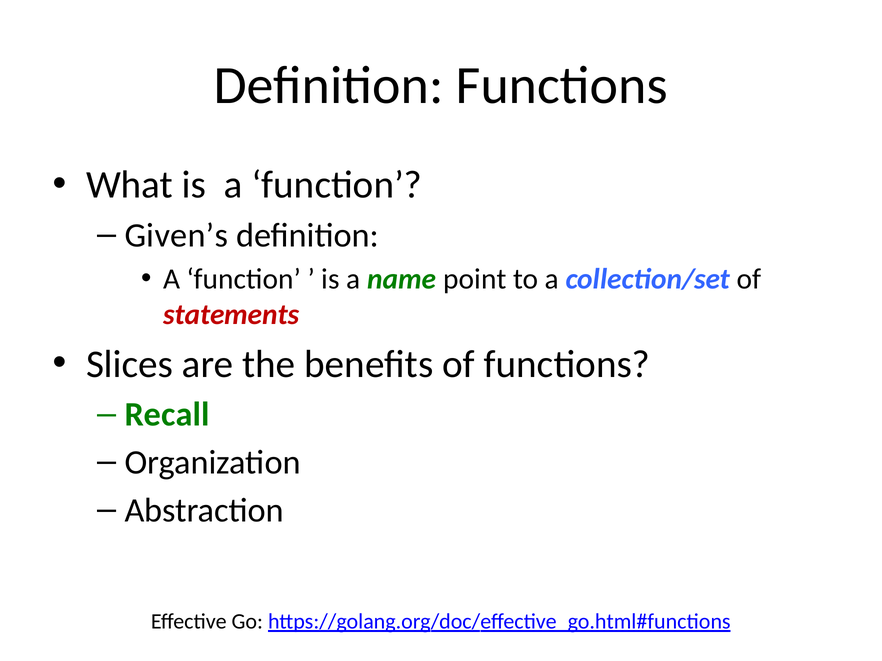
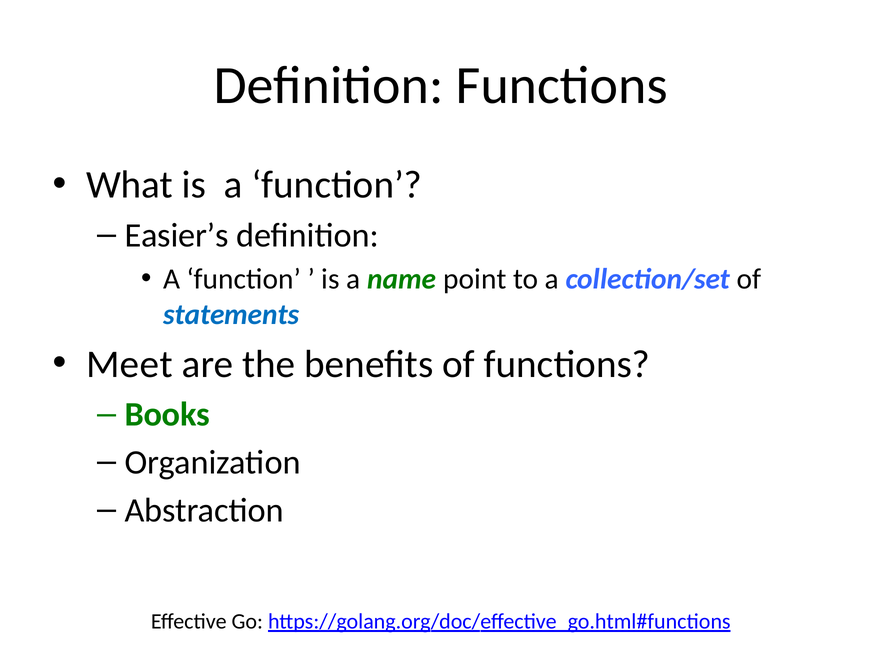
Given’s: Given’s -> Easier’s (177, 236)
statements colour: red -> blue (231, 315)
Slices: Slices -> Meet (129, 364)
Recall: Recall -> Books (167, 415)
